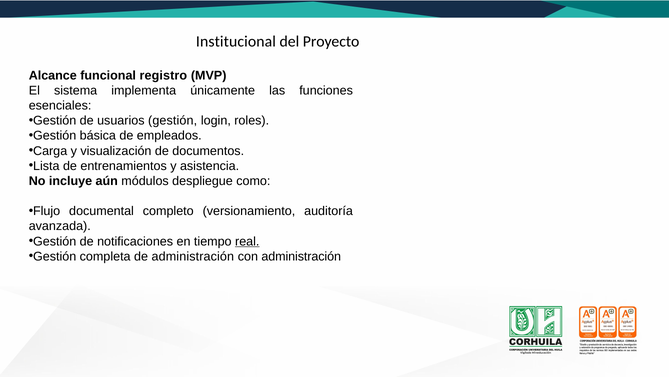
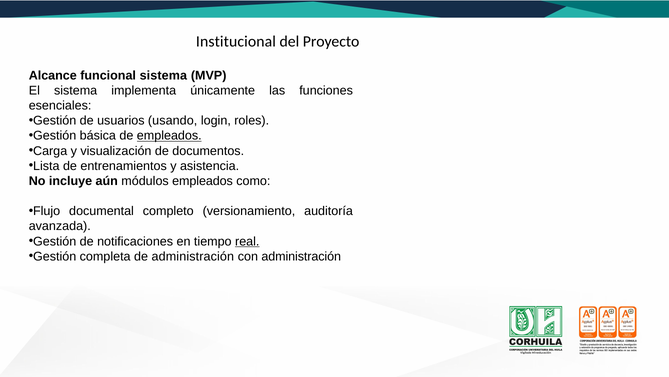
funcional registro: registro -> sistema (163, 75)
usuarios gestión: gestión -> usando (173, 121)
empleados underline: none -> present (169, 136)
módulos despliegue: despliegue -> empleados (203, 181)
